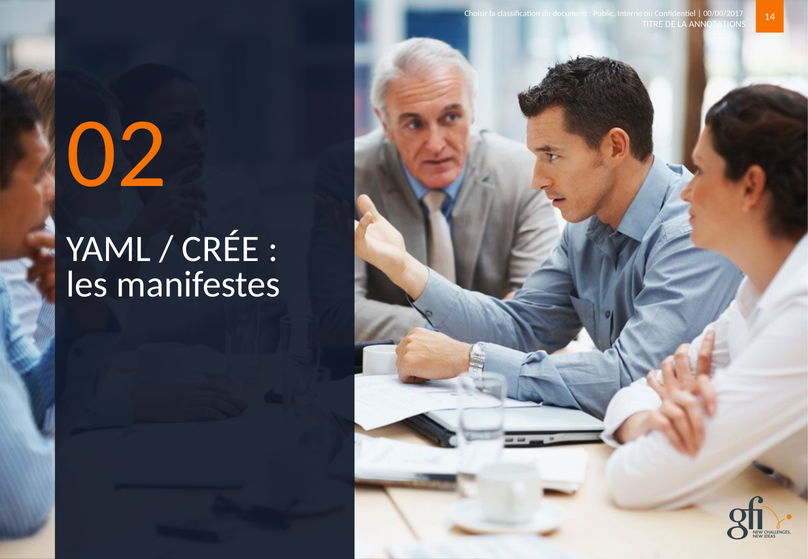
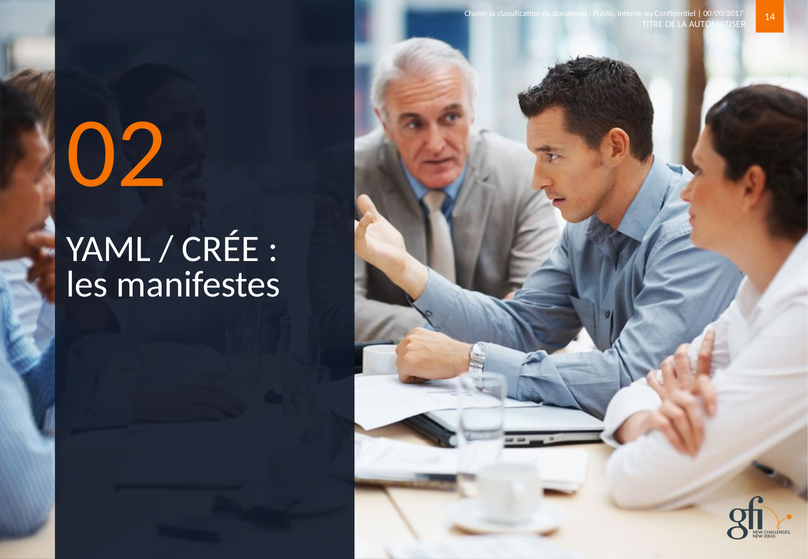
ANNOTATIONS: ANNOTATIONS -> AUTOMATISER (717, 24)
